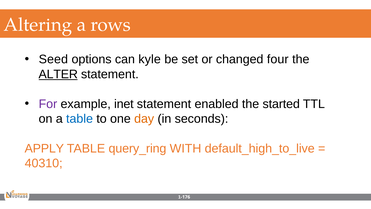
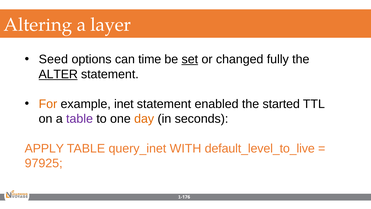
rows: rows -> layer (111, 25)
kyle: kyle -> time (150, 59)
set underline: none -> present (190, 59)
four: four -> fully (278, 59)
For colour: purple -> orange (48, 104)
table colour: blue -> purple (80, 119)
query_ring: query_ring -> query_inet (137, 148)
default_high_to_live: default_high_to_live -> default_level_to_live (260, 148)
40310: 40310 -> 97925 (44, 163)
